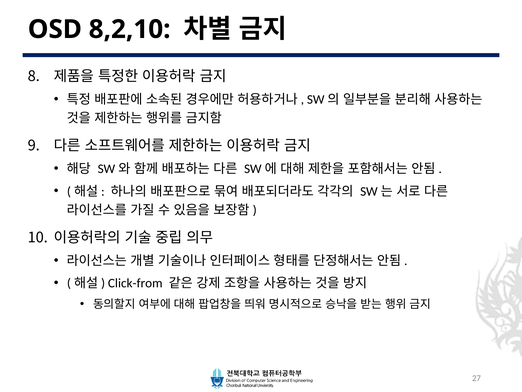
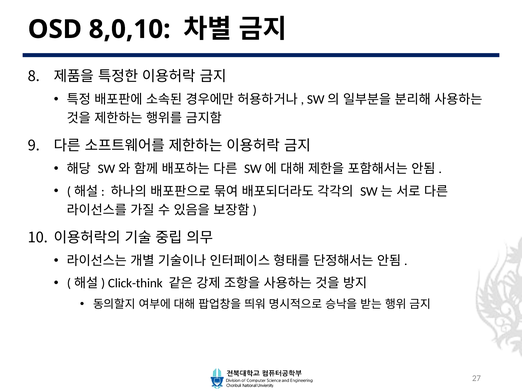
8,2,10: 8,2,10 -> 8,0,10 (130, 29)
Click-from: Click-from -> Click-think (135, 283)
